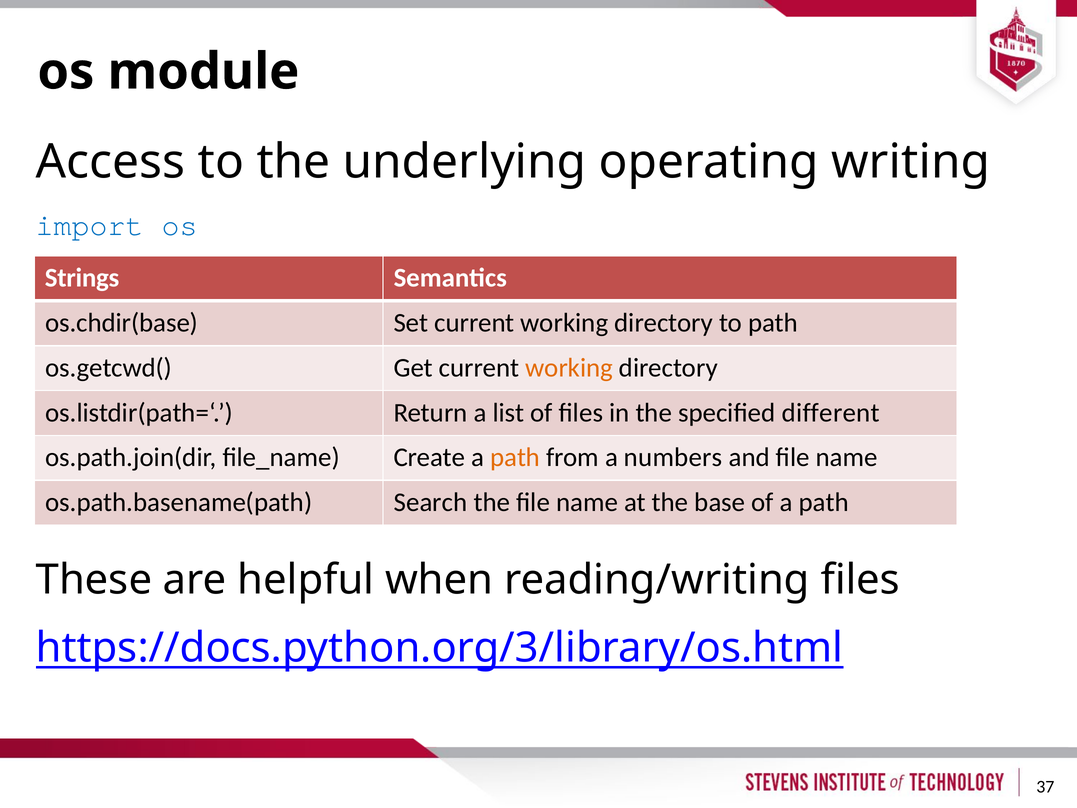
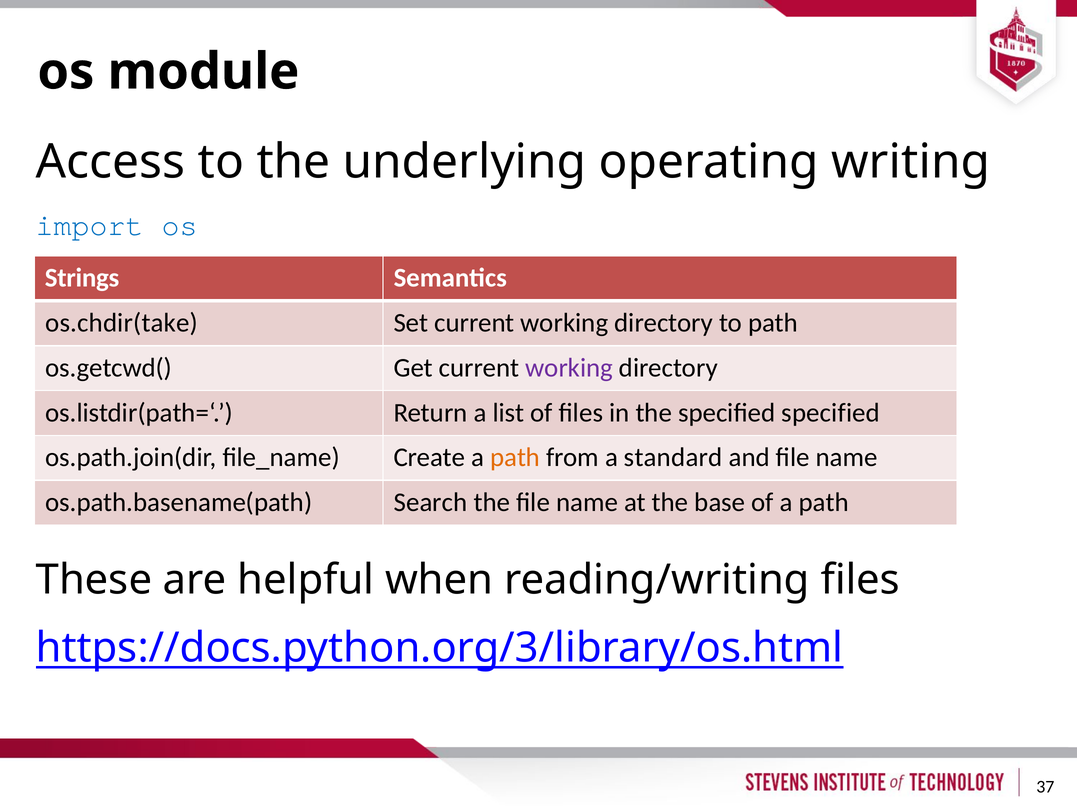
os.chdir(base: os.chdir(base -> os.chdir(take (121, 323)
working colour: orange -> purple (569, 368)
specified different: different -> specified (831, 413)
numbers: numbers -> standard (673, 457)
